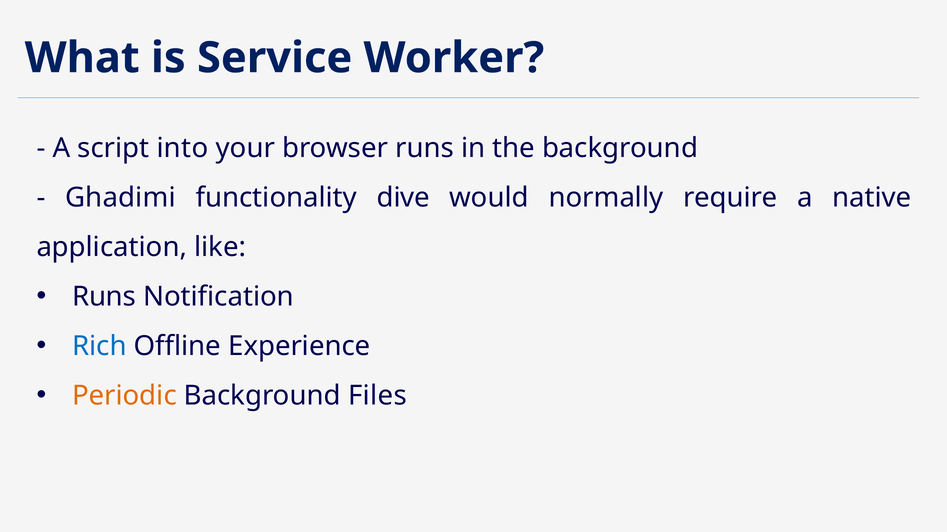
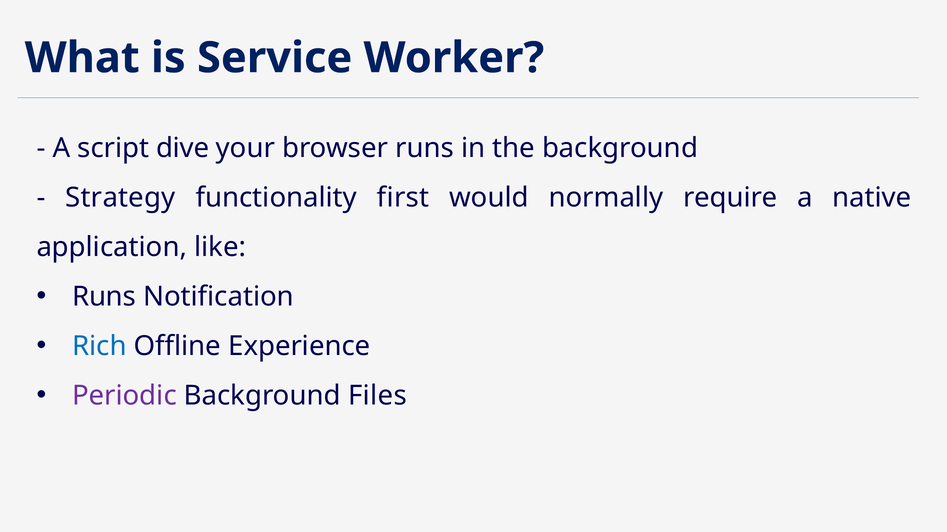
into: into -> dive (183, 148)
Ghadimi: Ghadimi -> Strategy (120, 198)
dive: dive -> first (403, 198)
Periodic colour: orange -> purple (124, 396)
